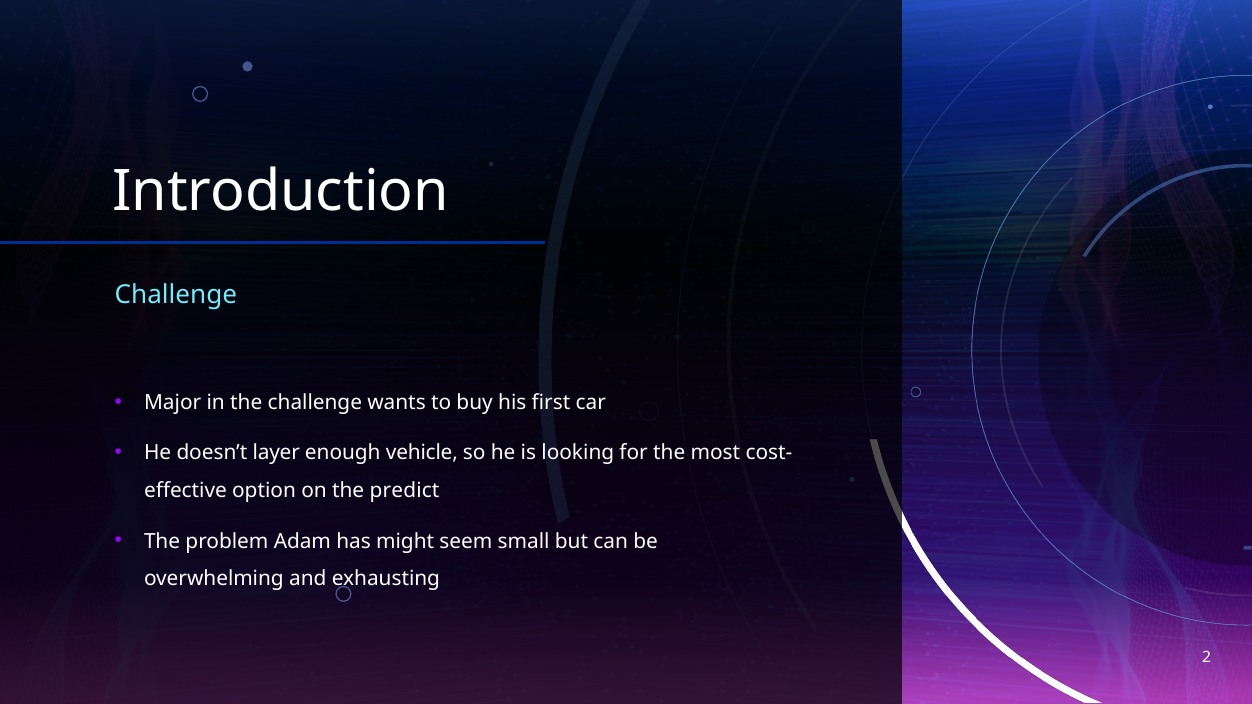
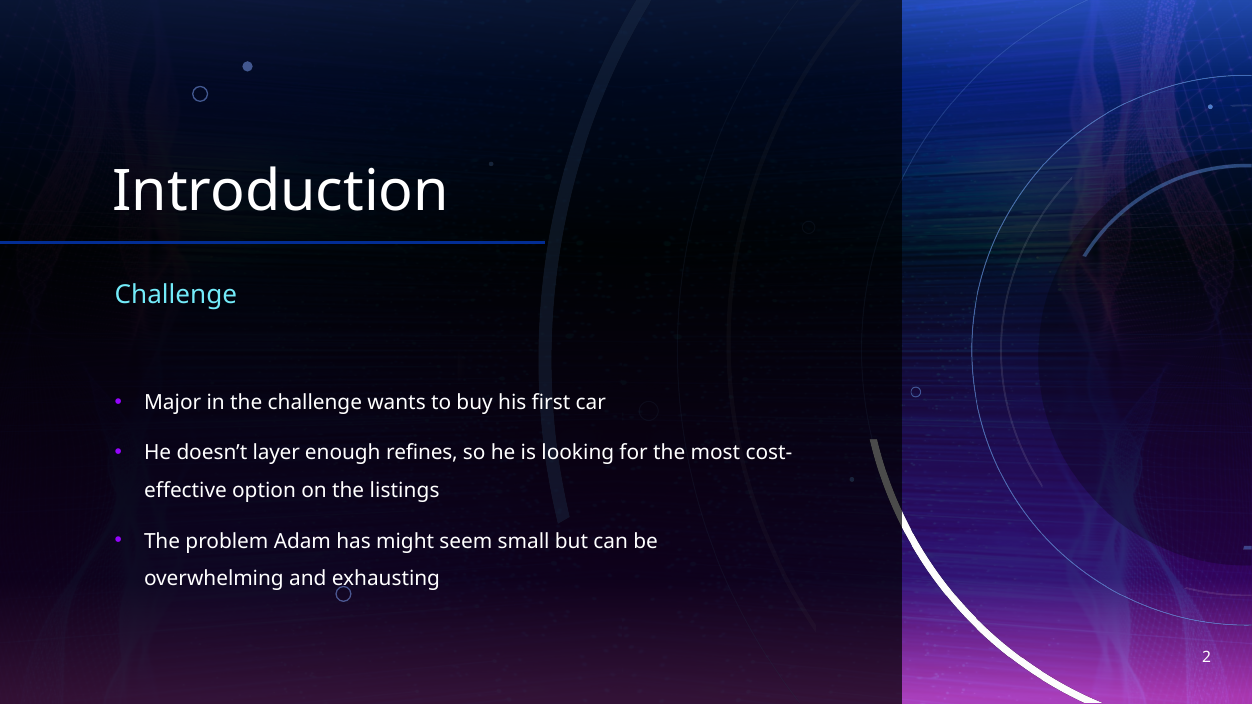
vehicle: vehicle -> refines (422, 453)
predict: predict -> listings (405, 491)
